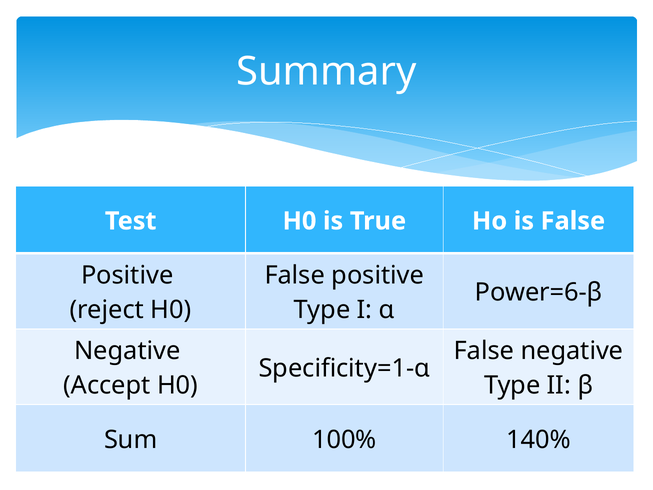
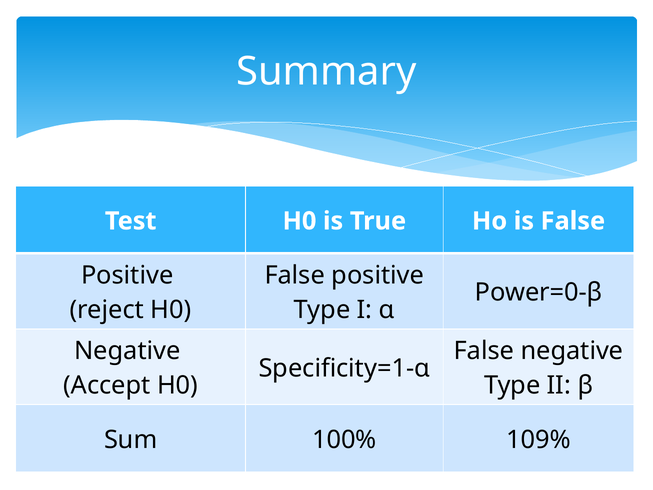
Power=6-β: Power=6-β -> Power=0-β (539, 292)
140%: 140% -> 109% (539, 439)
